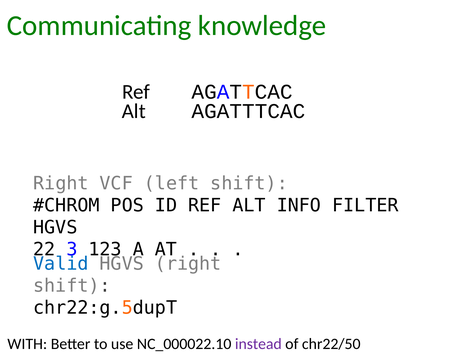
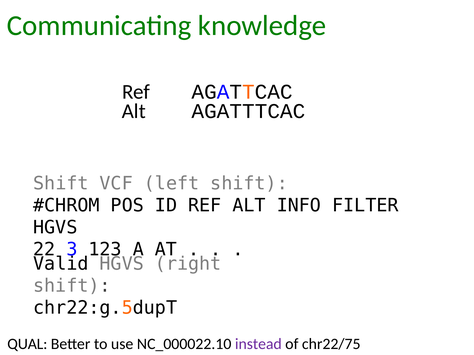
Right: Right -> Shift (61, 184)
Valid colour: blue -> black (61, 264)
WITH: WITH -> QUAL (27, 344)
chr22/50: chr22/50 -> chr22/75 (331, 344)
